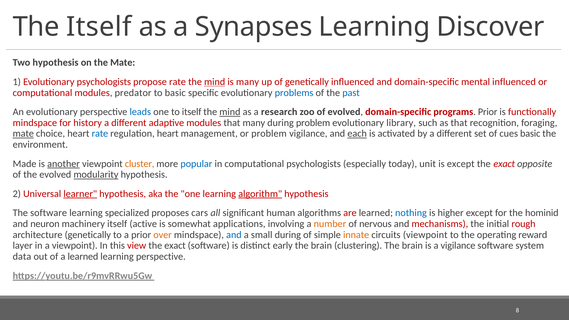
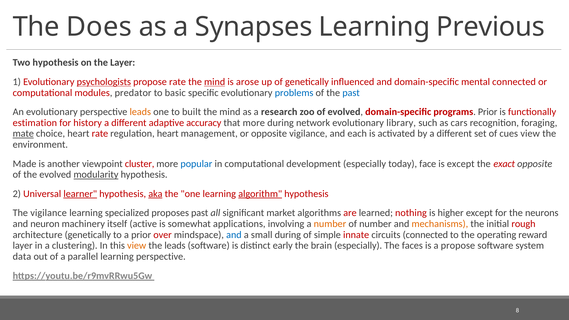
The Itself: Itself -> Does (99, 27)
Discover: Discover -> Previous (491, 27)
the Mate: Mate -> Layer (123, 63)
psychologists underline: none -> present (104, 82)
is many: many -> arose (248, 82)
mental influenced: influenced -> connected (514, 82)
leads colour: blue -> orange (140, 112)
to itself: itself -> built (192, 112)
mind underline: present -> none (230, 112)
mindspace: mindspace -> estimation (35, 123)
adaptive modules: modules -> accuracy (204, 123)
that many: many -> more (254, 123)
during problem: problem -> network (313, 123)
as that: that -> cars (459, 123)
rate colour: blue -> red (100, 134)
or problem: problem -> opposite (269, 134)
each underline: present -> none (357, 134)
cues basic: basic -> view (530, 134)
another underline: present -> none (64, 164)
cluster colour: orange -> red (140, 164)
computational psychologists: psychologists -> development (314, 164)
unit: unit -> face (428, 164)
aka underline: none -> present (155, 194)
The software: software -> vigilance (49, 213)
proposes cars: cars -> past (200, 213)
human: human -> market (281, 213)
nothing colour: blue -> red (411, 213)
hominid: hominid -> neurons (542, 213)
of nervous: nervous -> number (375, 224)
mechanisms colour: red -> orange (440, 224)
over colour: orange -> red (163, 235)
innate colour: orange -> red (356, 235)
circuits viewpoint: viewpoint -> connected (425, 235)
a viewpoint: viewpoint -> clustering (75, 246)
view colour: red -> orange (137, 246)
exact: exact -> leads (175, 246)
brain clustering: clustering -> especially (358, 246)
brain: brain -> faces (412, 246)
a vigilance: vigilance -> propose (458, 246)
a learned: learned -> parallel (83, 257)
